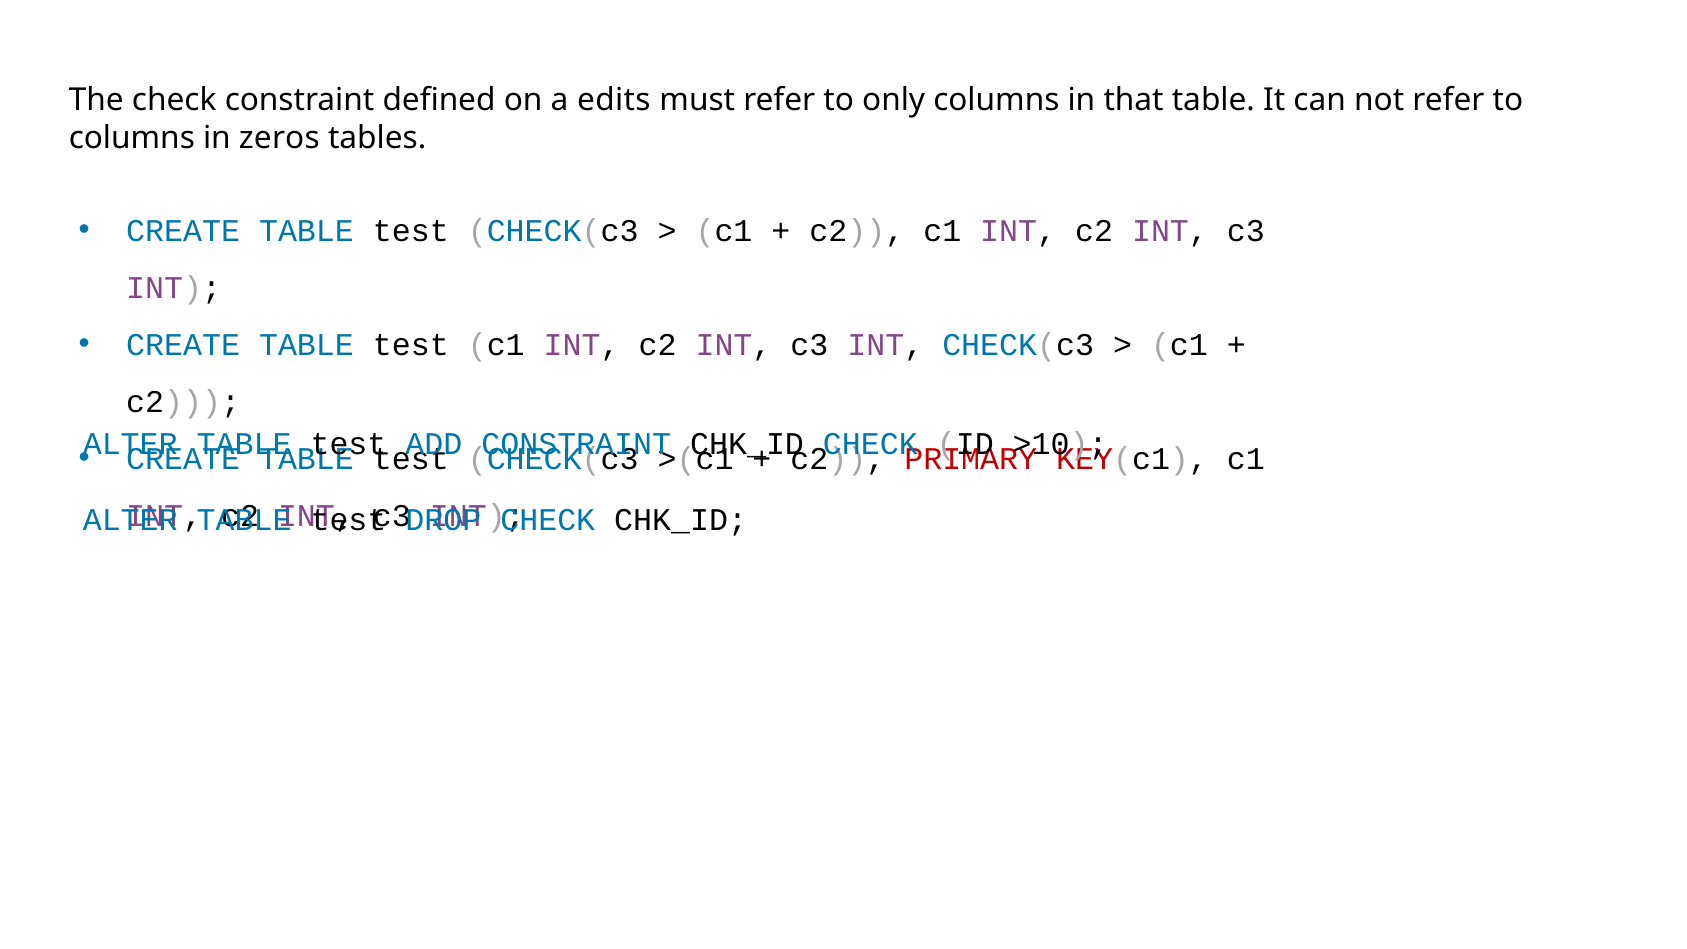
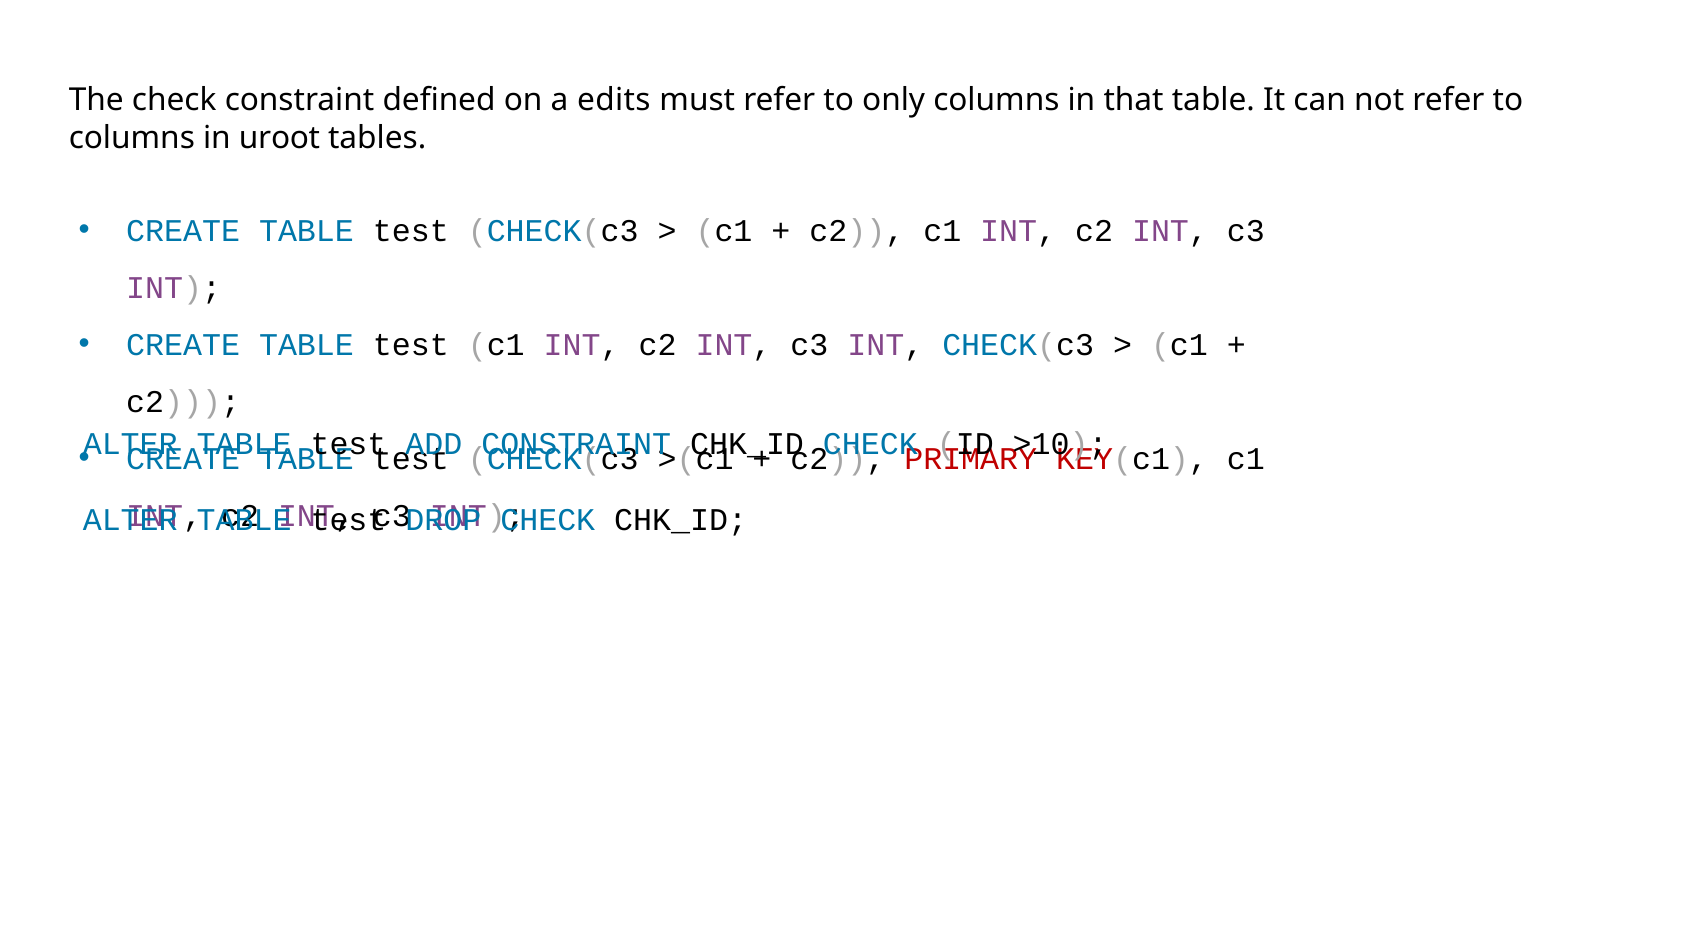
zeros: zeros -> uroot (280, 138)
